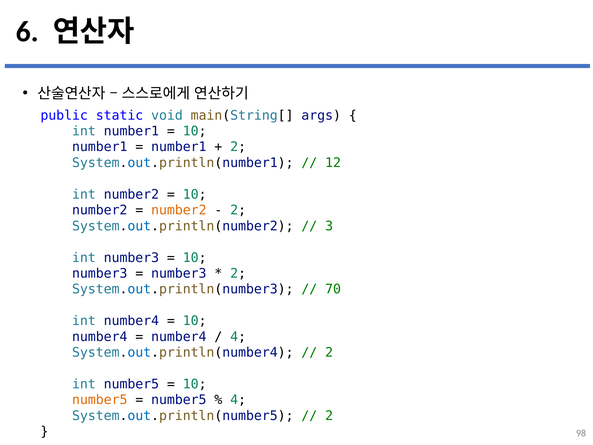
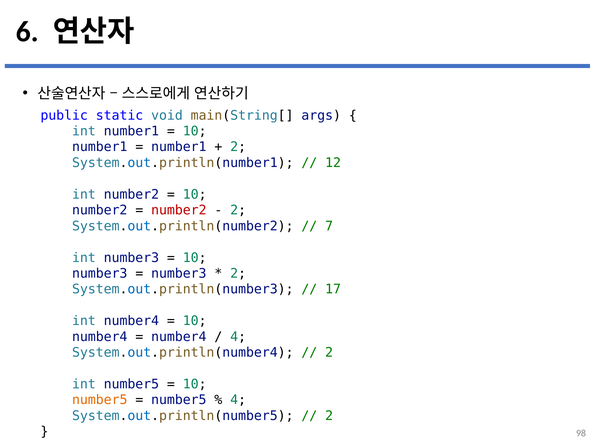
number2 colour: orange -> red (179, 210)
3: 3 -> 7 (329, 226)
70: 70 -> 17 (333, 289)
